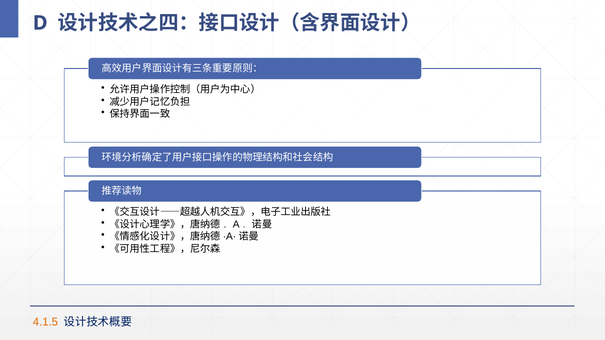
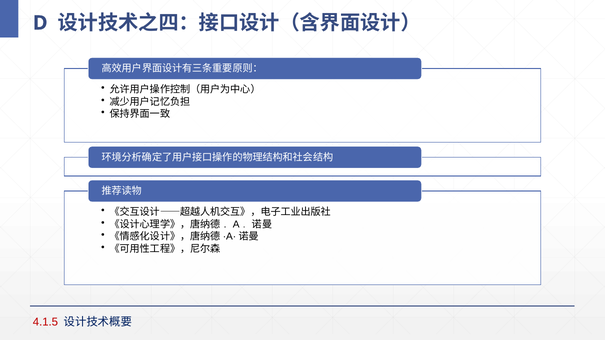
4.1.5 colour: orange -> red (45, 322)
